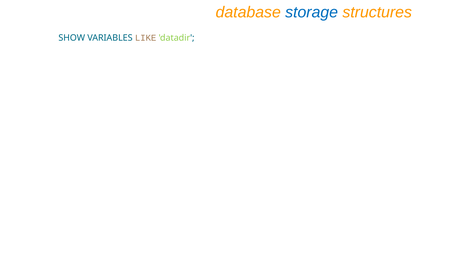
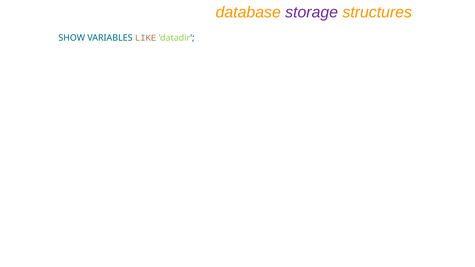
storage colour: blue -> purple (312, 12)
